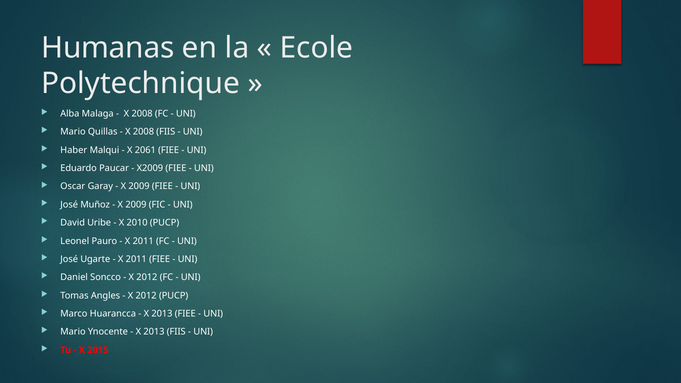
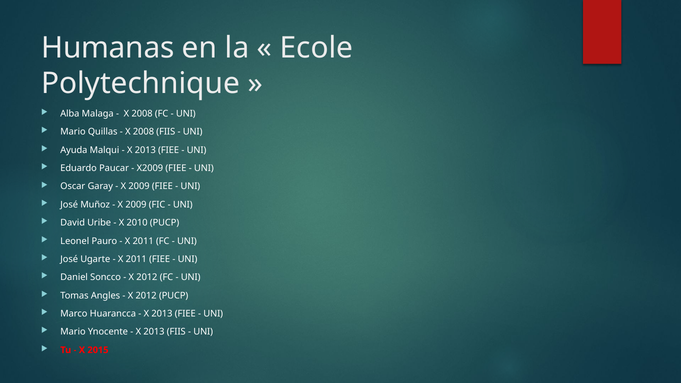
Haber: Haber -> Ayuda (74, 150)
2061: 2061 -> 2013 (145, 150)
